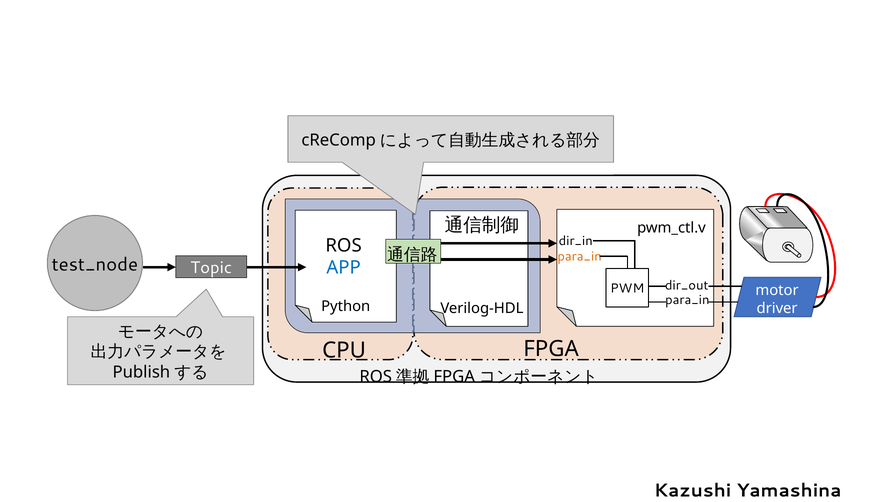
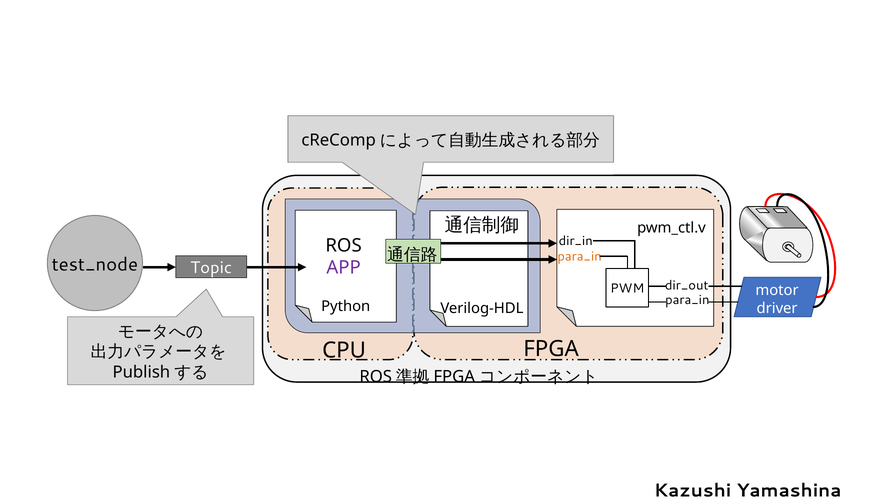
APP colour: blue -> purple (344, 268)
